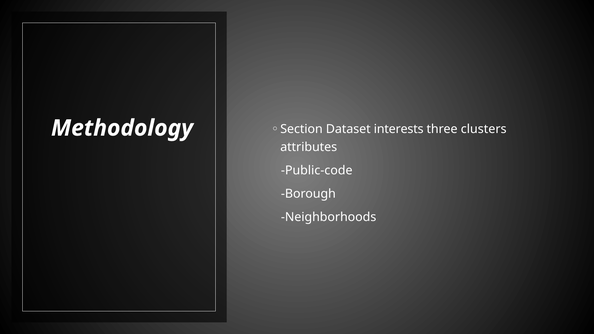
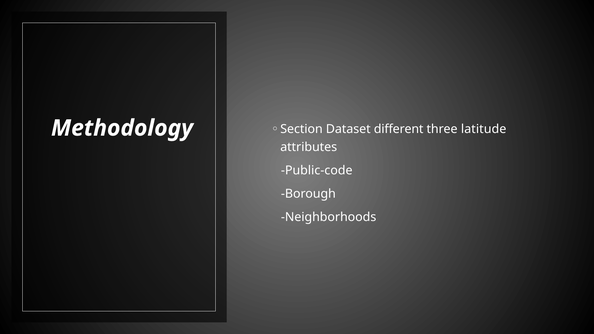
interests: interests -> different (399, 129)
clusters: clusters -> latitude (484, 129)
